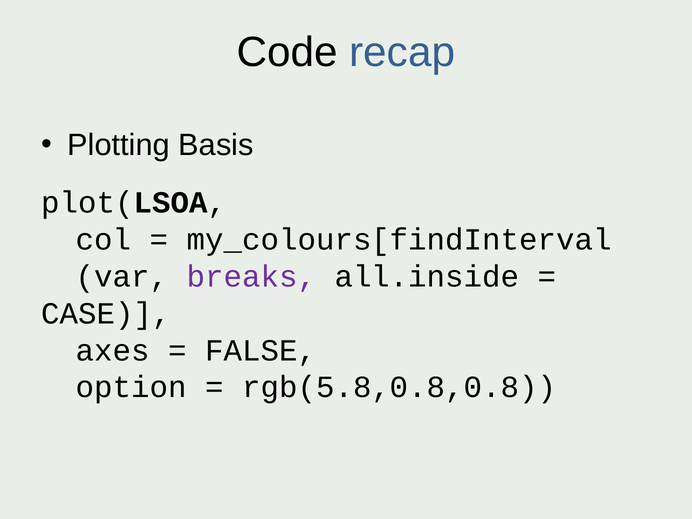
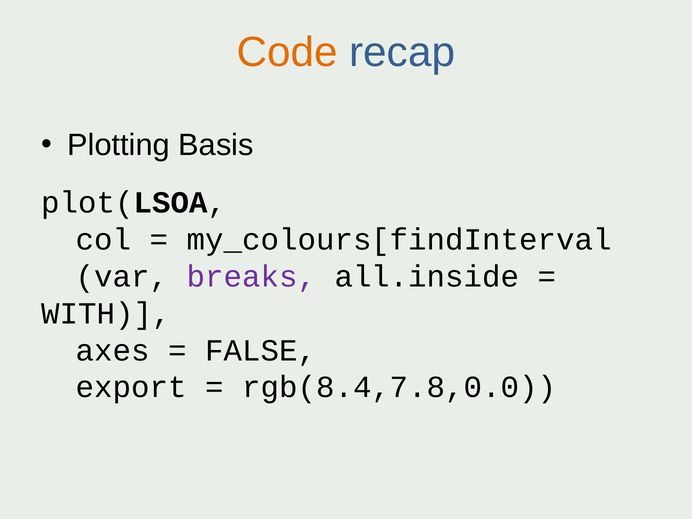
Code colour: black -> orange (287, 53)
CASE: CASE -> WITH (106, 314)
option: option -> export (131, 387)
rgb(5.8,0.8,0.8: rgb(5.8,0.8,0.8 -> rgb(8.4,7.8,0.0 (399, 387)
